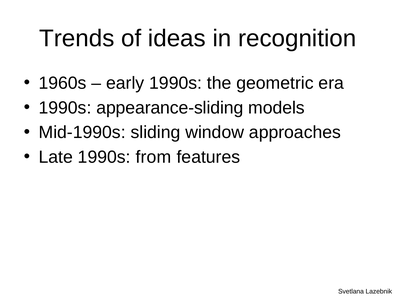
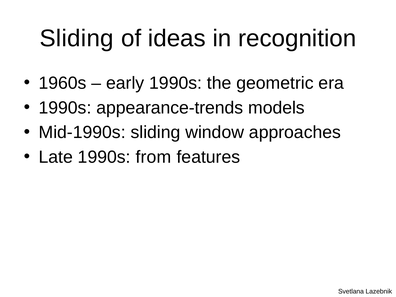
Trends: Trends -> Sliding (77, 38)
appearance-sliding: appearance-sliding -> appearance-trends (170, 108)
